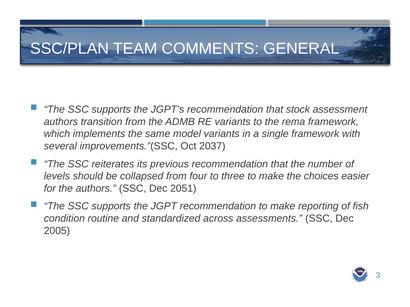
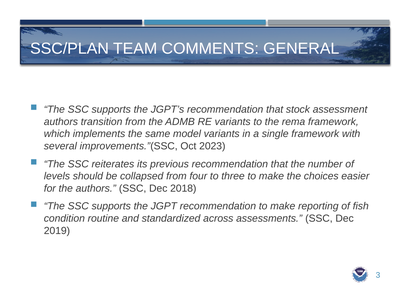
2037: 2037 -> 2023 (212, 146)
2051: 2051 -> 2018 (183, 189)
2005: 2005 -> 2019 (57, 231)
